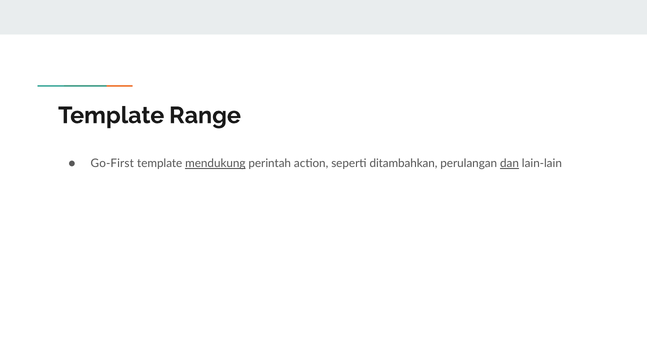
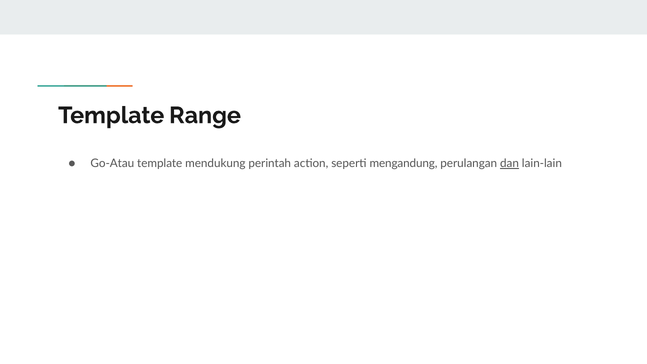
Go-First: Go-First -> Go-Atau (112, 163)
mendukung underline: present -> none (215, 163)
ditambahkan: ditambahkan -> mengandung (404, 163)
